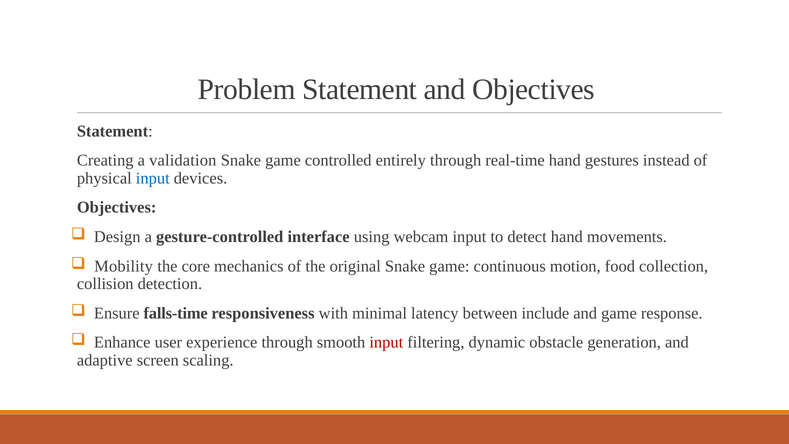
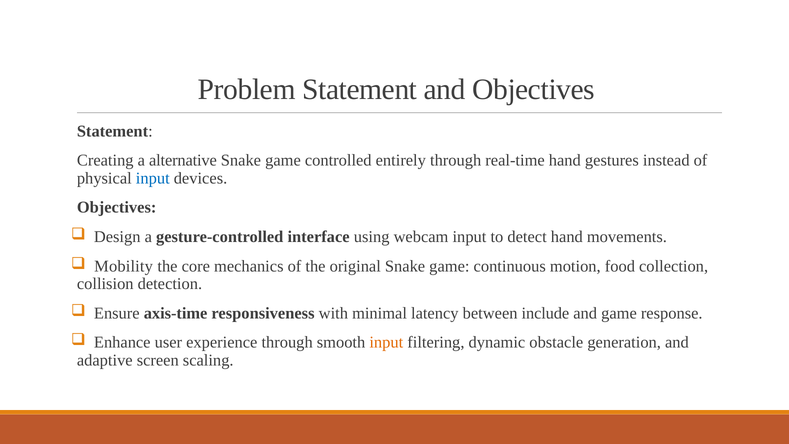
validation: validation -> alternative (183, 160)
falls-time: falls-time -> axis-time (176, 313)
input colour: red -> orange (386, 342)
